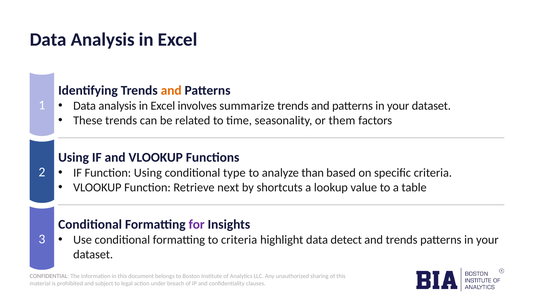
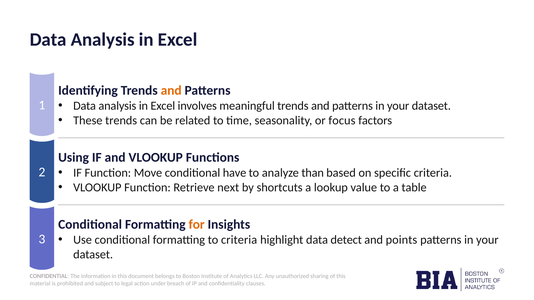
summarize: summarize -> meaningful (247, 106)
them: them -> focus (342, 121)
Function Using: Using -> Move (148, 173)
type: type -> have (235, 173)
for colour: purple -> orange (197, 225)
and trends: trends -> points (401, 240)
